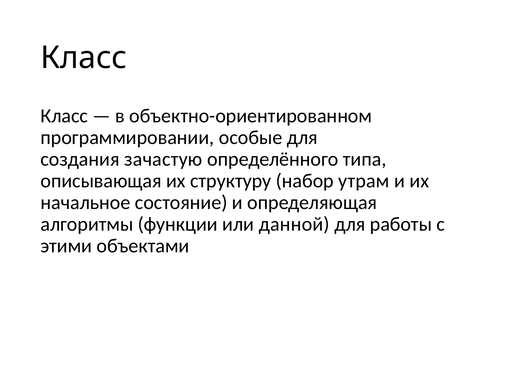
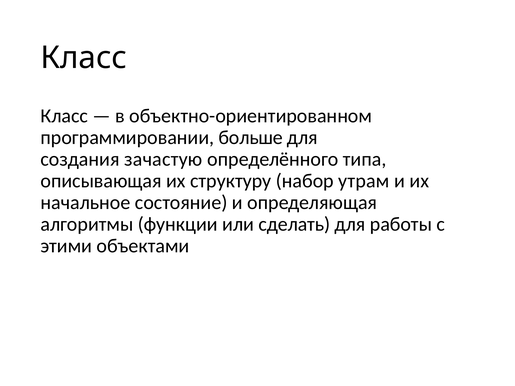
особые: особые -> больше (251, 138)
данной: данной -> сделать (294, 224)
